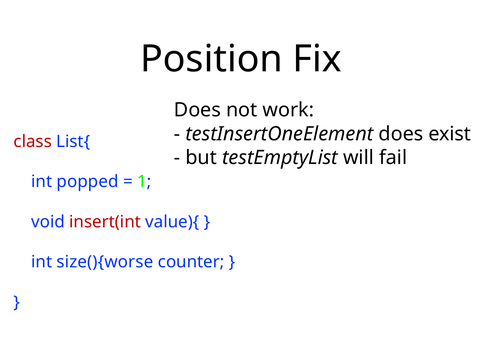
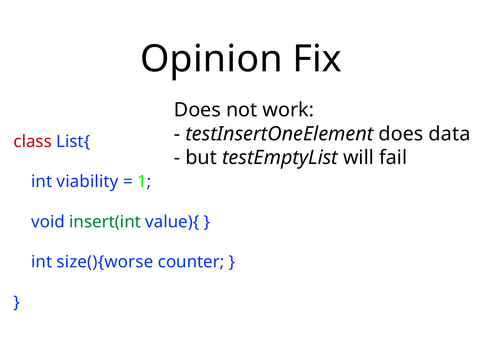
Position: Position -> Opinion (211, 59)
exist: exist -> data (449, 134)
popped: popped -> viability (88, 181)
insert(int colour: red -> green (105, 221)
